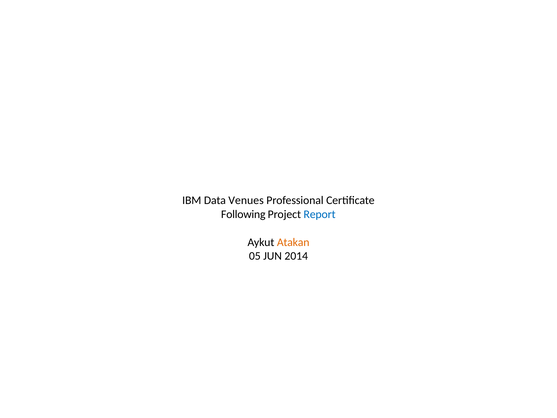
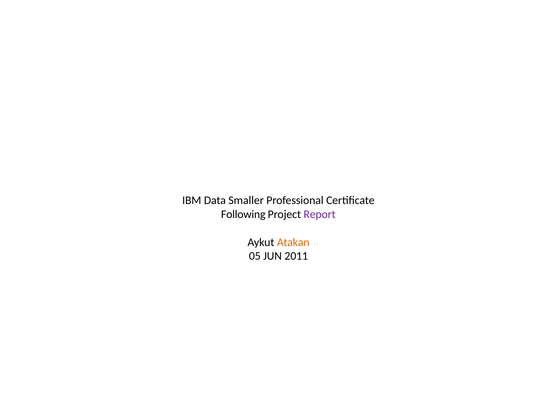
Venues: Venues -> Smaller (246, 200)
Report colour: blue -> purple (320, 214)
2014: 2014 -> 2011 (296, 256)
